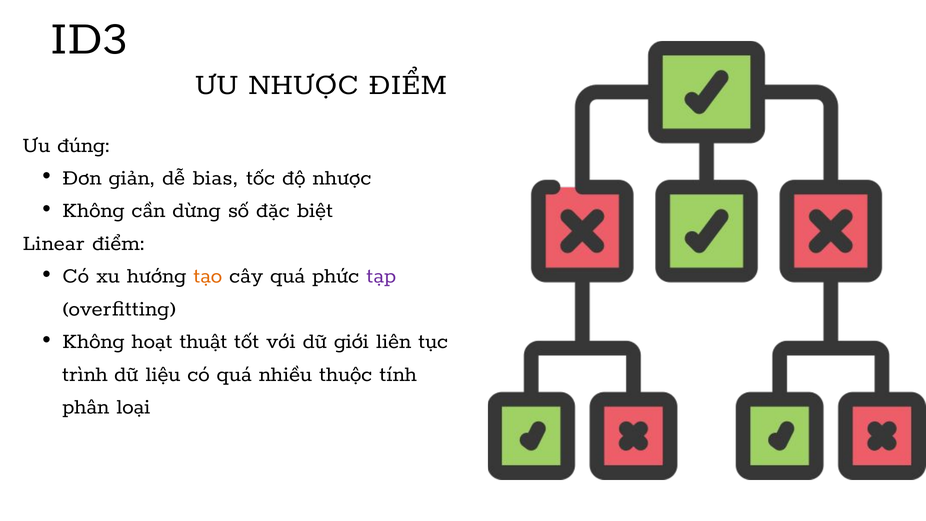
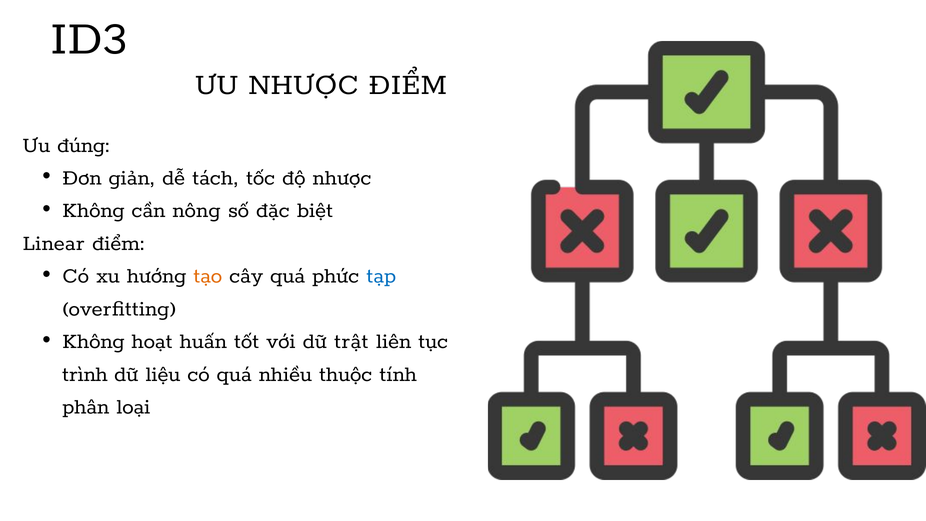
bias: bias -> tách (216, 177)
dừng: dừng -> nông (196, 210)
tạp colour: purple -> blue (381, 275)
thuật: thuật -> huấn (203, 341)
giới: giới -> trật (351, 341)
